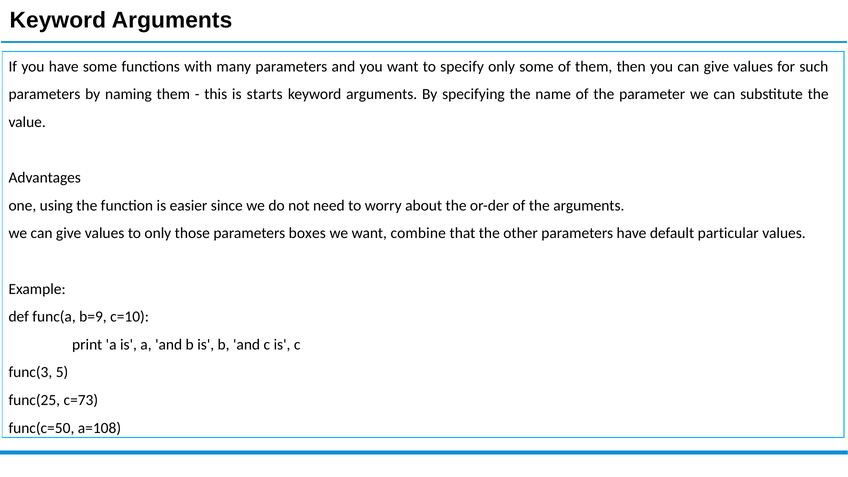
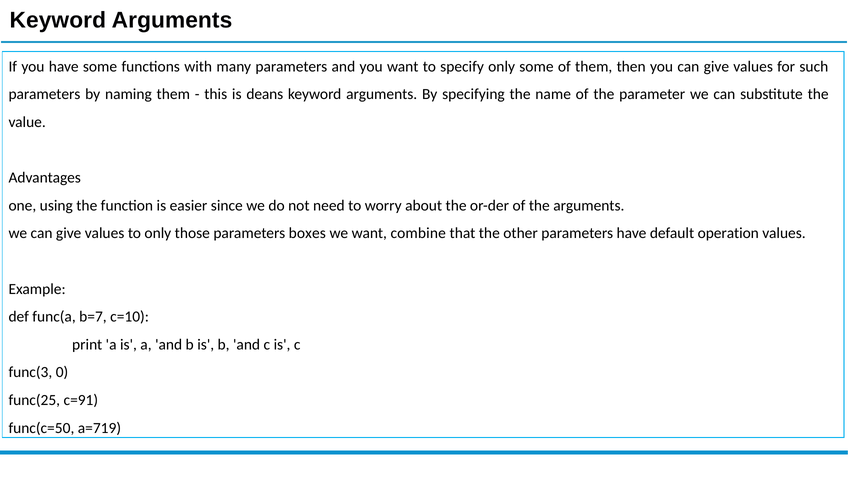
starts: starts -> deans (265, 94)
particular: particular -> operation (728, 233)
b=9: b=9 -> b=7 (93, 317)
5: 5 -> 0 (62, 372)
c=73: c=73 -> c=91 (81, 400)
a=108: a=108 -> a=719 (99, 428)
